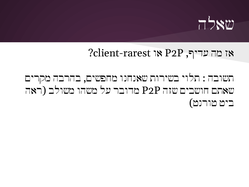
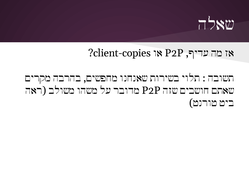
client-rarest: client-rarest -> client-copies (122, 53)
